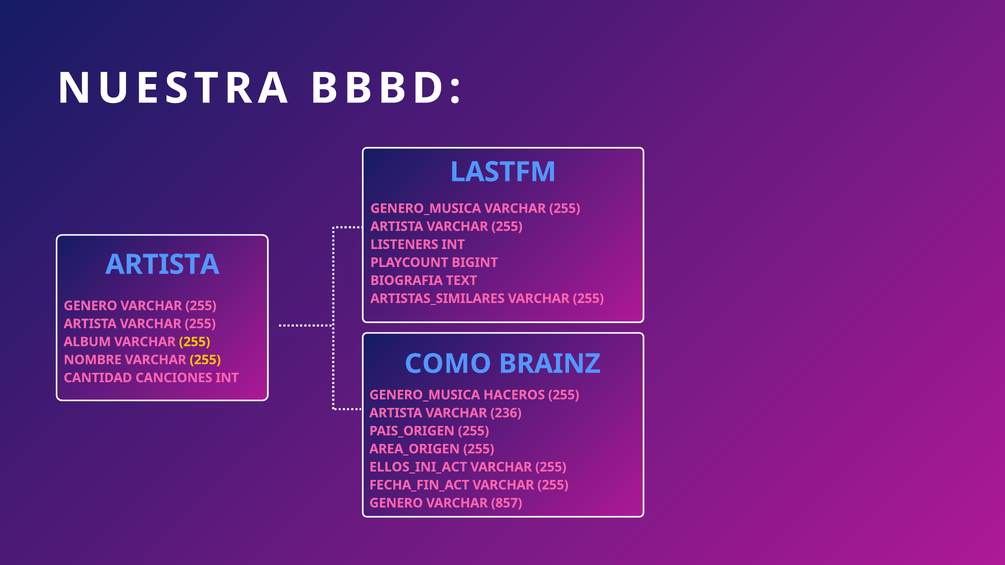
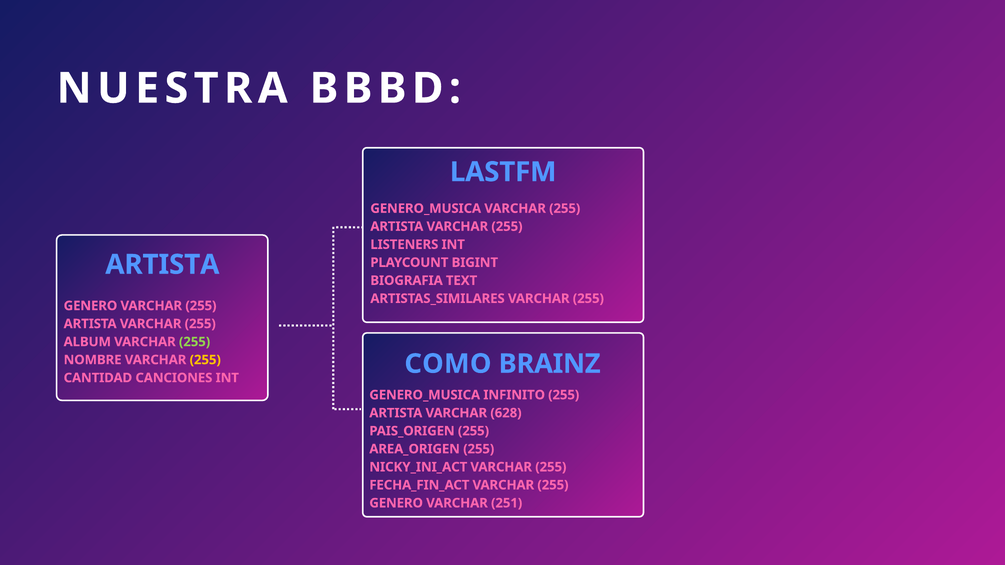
255 colour: yellow -> light green (195, 342)
HACEROS: HACEROS -> INFINITO (514, 395)
236: 236 -> 628 (506, 413)
ELLOS_INI_ACT: ELLOS_INI_ACT -> NICKY_INI_ACT (418, 467)
857: 857 -> 251 (507, 503)
